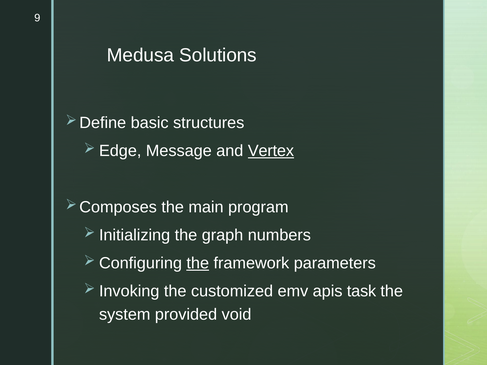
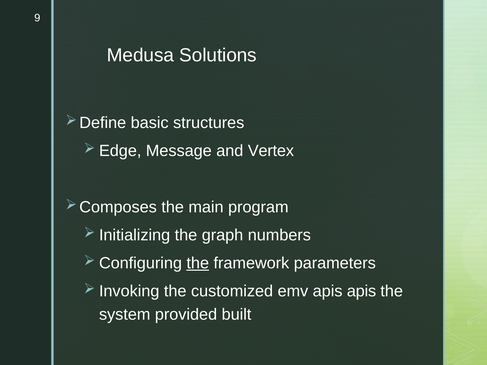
Vertex underline: present -> none (271, 151)
apis task: task -> apis (362, 291)
void: void -> built (237, 315)
